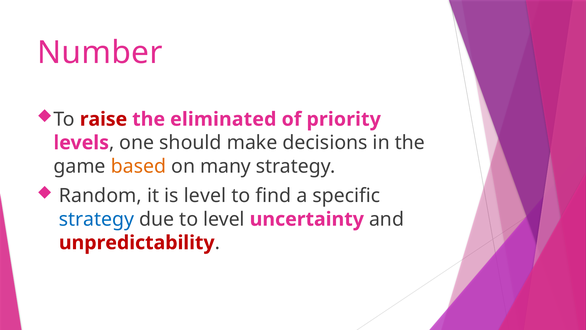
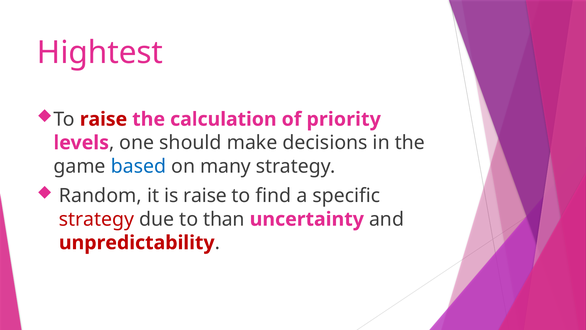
Number: Number -> Hightest (100, 53)
eliminated: eliminated -> calculation (223, 119)
based colour: orange -> blue (138, 166)
is level: level -> raise (205, 196)
strategy colour: blue -> red (96, 219)
to level: level -> than (224, 219)
